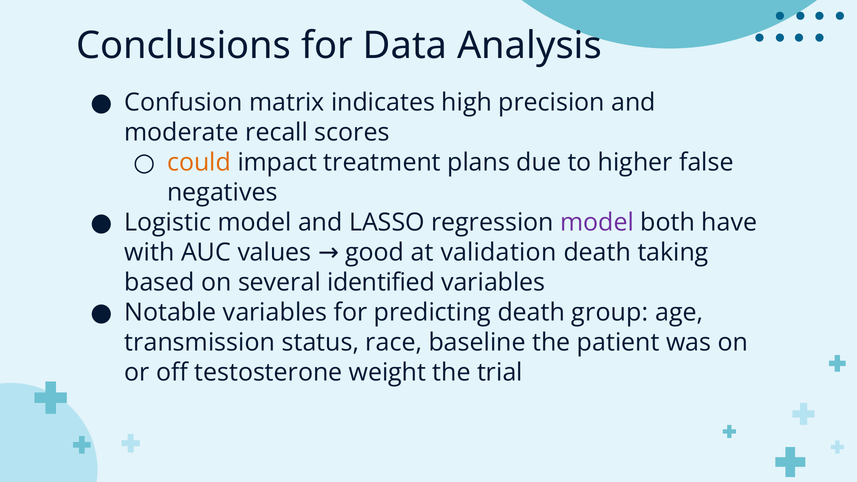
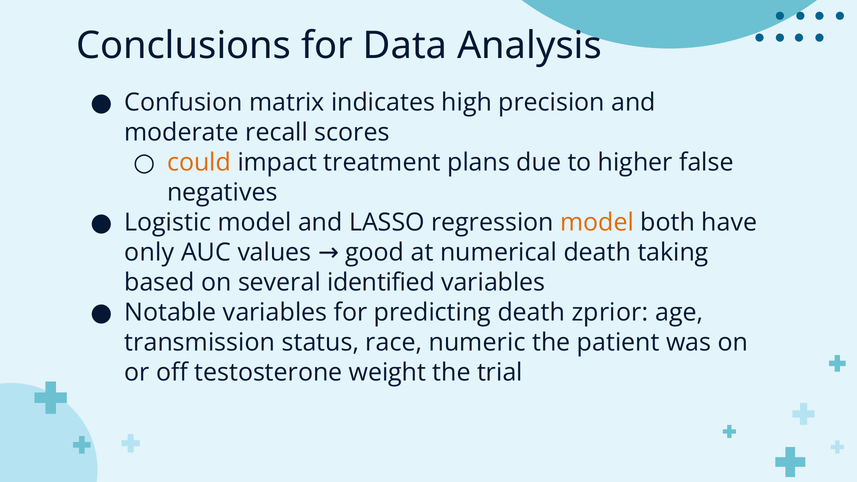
model colour: purple -> orange (597, 223)
with: with -> only (149, 253)
validation: validation -> numerical (499, 253)
group: group -> zprior (610, 313)
baseline: baseline -> numeric (477, 343)
